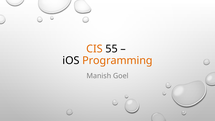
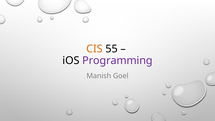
Programming colour: orange -> purple (117, 61)
